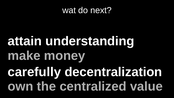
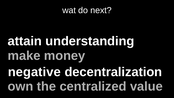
carefully: carefully -> negative (34, 72)
